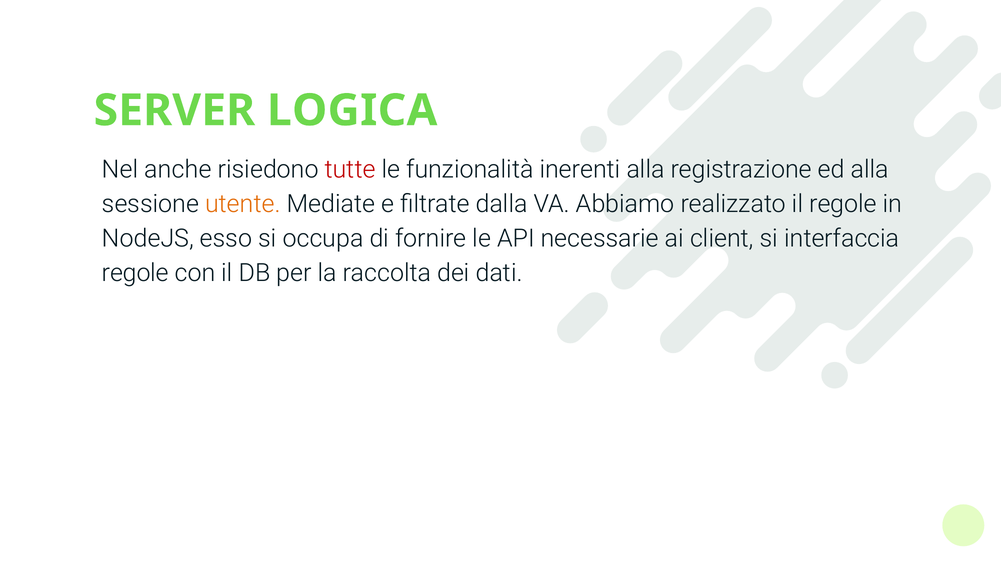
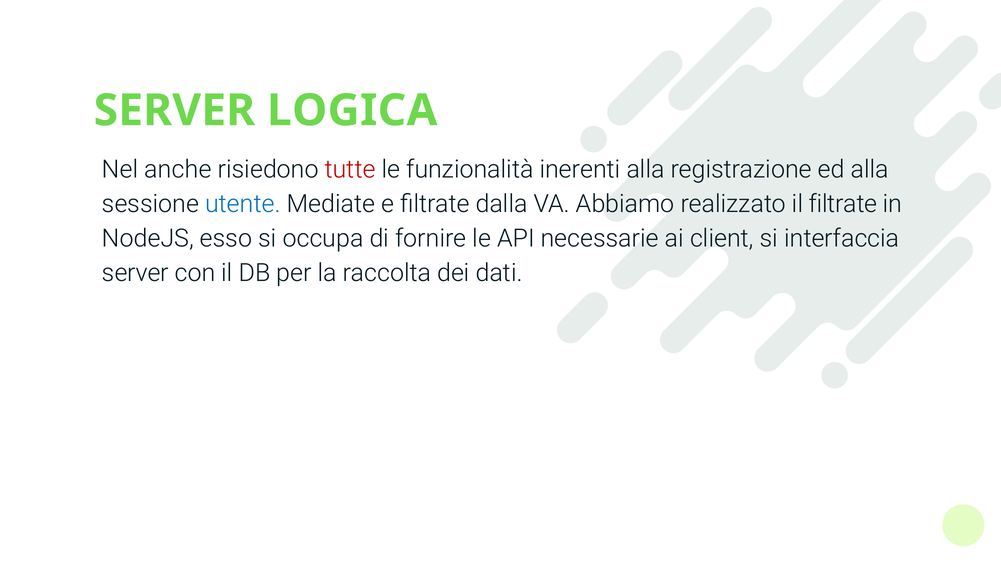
utente colour: orange -> blue (243, 204)
il regole: regole -> filtrate (843, 204)
regole: regole -> server (135, 273)
